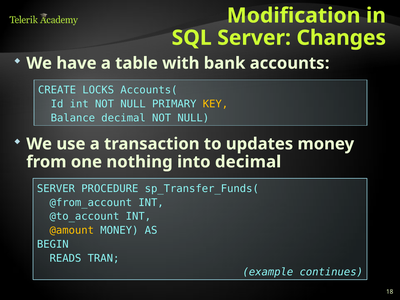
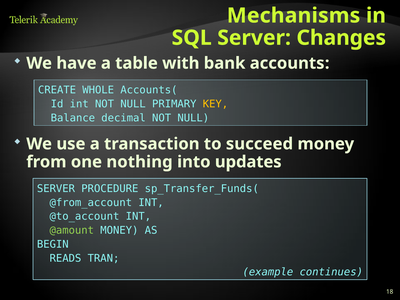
Modification: Modification -> Mechanisms (294, 16)
LOCKS: LOCKS -> WHOLE (98, 90)
updates: updates -> succeed (259, 144)
into decimal: decimal -> updates (248, 162)
@amount colour: yellow -> light green (72, 230)
